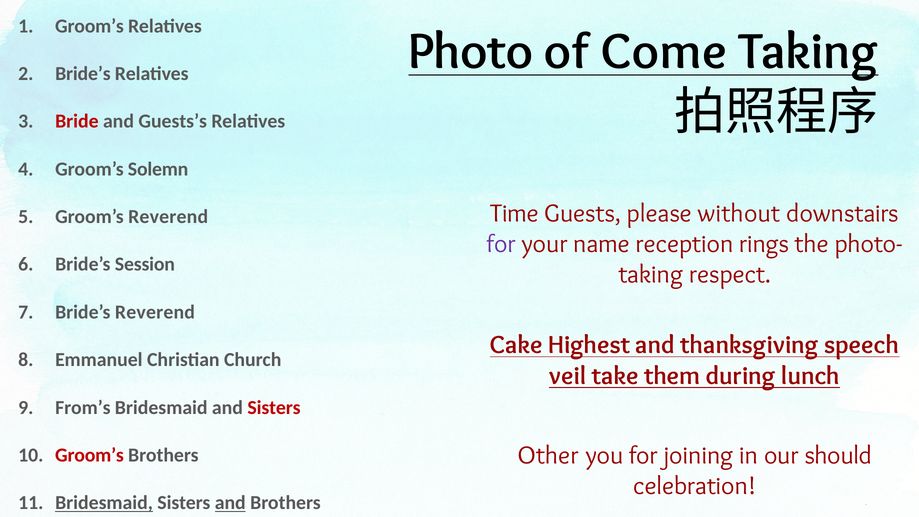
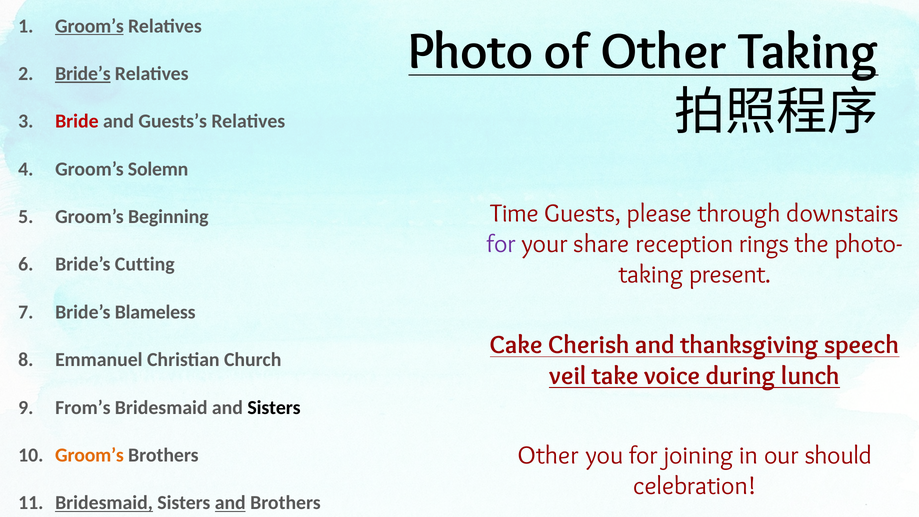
Groom’s underline: none -> present (89, 26)
of Come: Come -> Other (664, 51)
Bride’s underline: none -> present (83, 74)
without: without -> through (739, 213)
Groom’s Reverend: Reverend -> Beginning (168, 217)
name: name -> share (601, 244)
Session: Session -> Cutting (145, 264)
respect: respect -> present (730, 274)
Bride’s Reverend: Reverend -> Blameless (155, 312)
Highest: Highest -> Cherish (589, 345)
them: them -> voice (672, 376)
Sisters colour: red -> black (274, 407)
Groom’s colour: red -> orange (89, 455)
